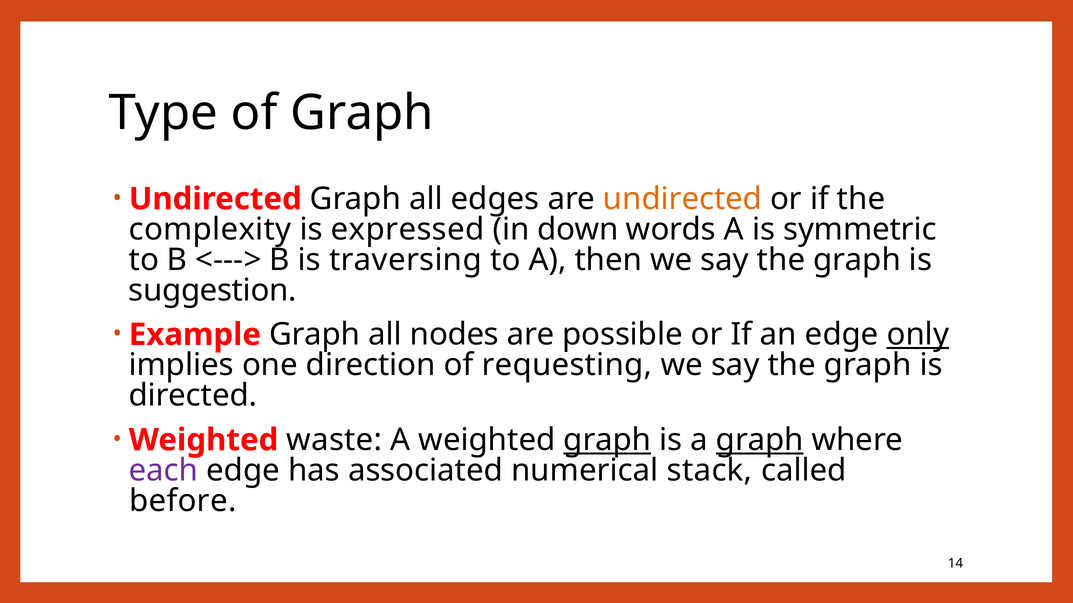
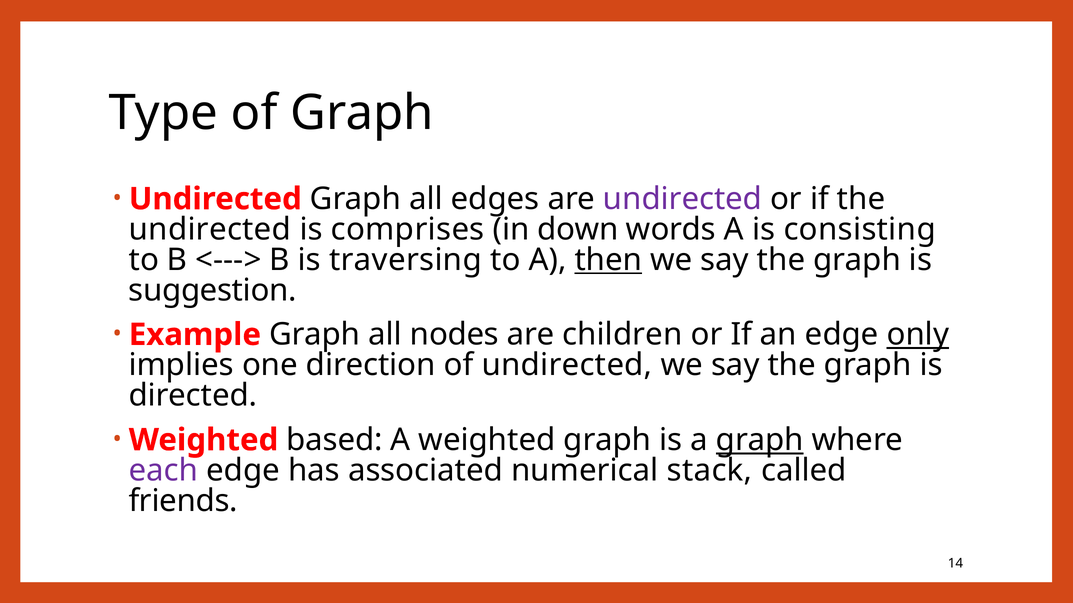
undirected colour: orange -> purple (683, 199)
complexity: complexity -> undirected (210, 230)
expressed: expressed -> comprises (408, 230)
symmetric: symmetric -> consisting (860, 230)
then underline: none -> present (608, 260)
possible: possible -> children (622, 335)
of requesting: requesting -> undirected (567, 365)
waste: waste -> based (334, 440)
graph underline: present -> none (607, 440)
before: before -> friends (183, 501)
